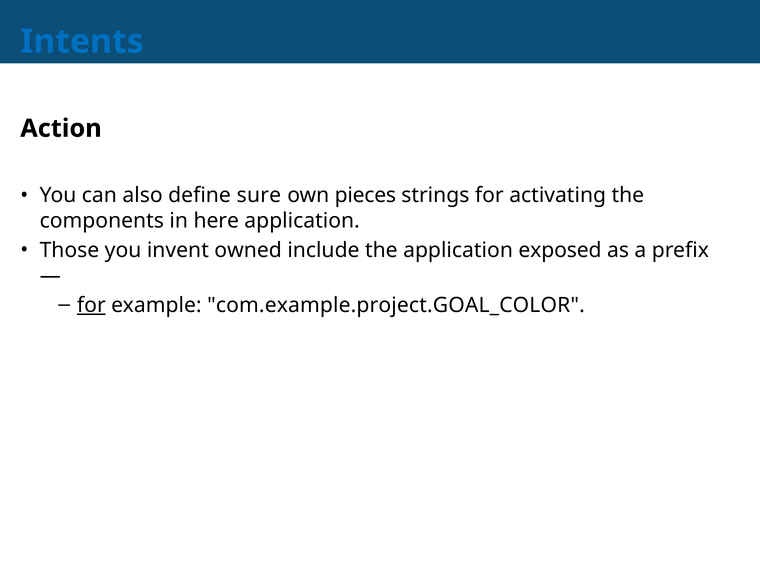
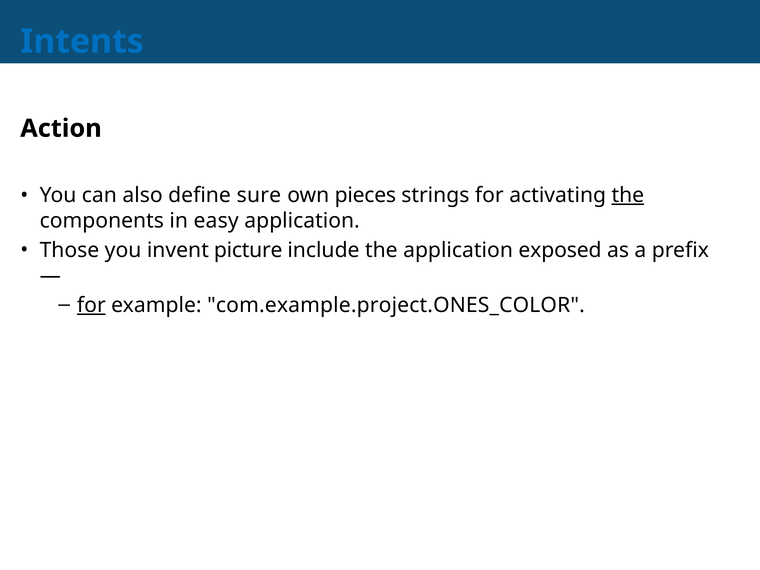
the underline: none -> present (628, 195)
here: here -> easy (216, 221)
owned: owned -> picture (248, 250)
com.example.project.GOAL_COLOR: com.example.project.GOAL_COLOR -> com.example.project.ONES_COLOR (396, 305)
